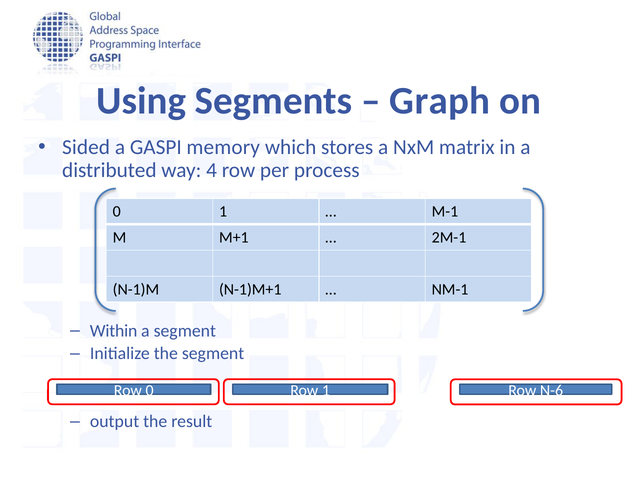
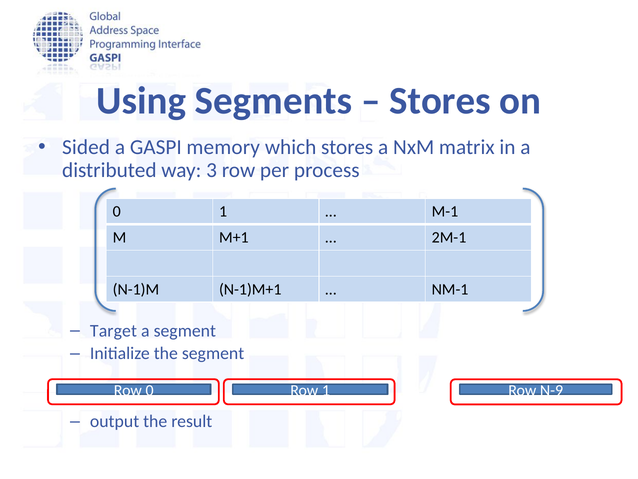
Graph: Graph -> Stores (440, 101)
4: 4 -> 3 (212, 170)
Within: Within -> Target (113, 330)
N-6: N-6 -> N-9 (552, 390)
